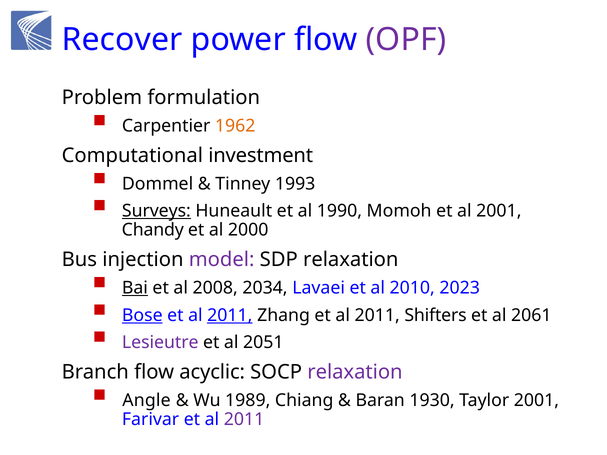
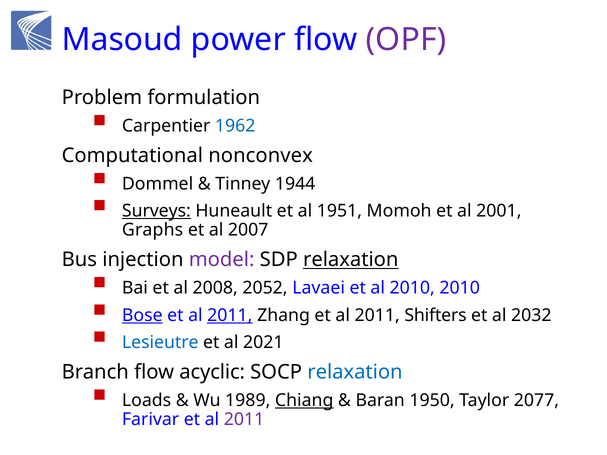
Recover: Recover -> Masoud (122, 40)
1962 colour: orange -> blue (235, 126)
investment: investment -> nonconvex (261, 155)
1993: 1993 -> 1944 (295, 184)
1990: 1990 -> 1951 (339, 211)
Chandy: Chandy -> Graphs (153, 230)
2000: 2000 -> 2007 (248, 230)
relaxation underline: none -> present (351, 260)
Bai underline: present -> none (135, 288)
2034: 2034 -> 2052 (265, 288)
2010 2023: 2023 -> 2010 (460, 288)
2061: 2061 -> 2032 (531, 315)
Lesieutre colour: purple -> blue (160, 343)
2051: 2051 -> 2021 (263, 343)
relaxation colour: purple -> blue (355, 372)
Angle: Angle -> Loads (147, 401)
Chiang underline: none -> present (304, 401)
1930: 1930 -> 1950 (432, 401)
Taylor 2001: 2001 -> 2077 (536, 401)
